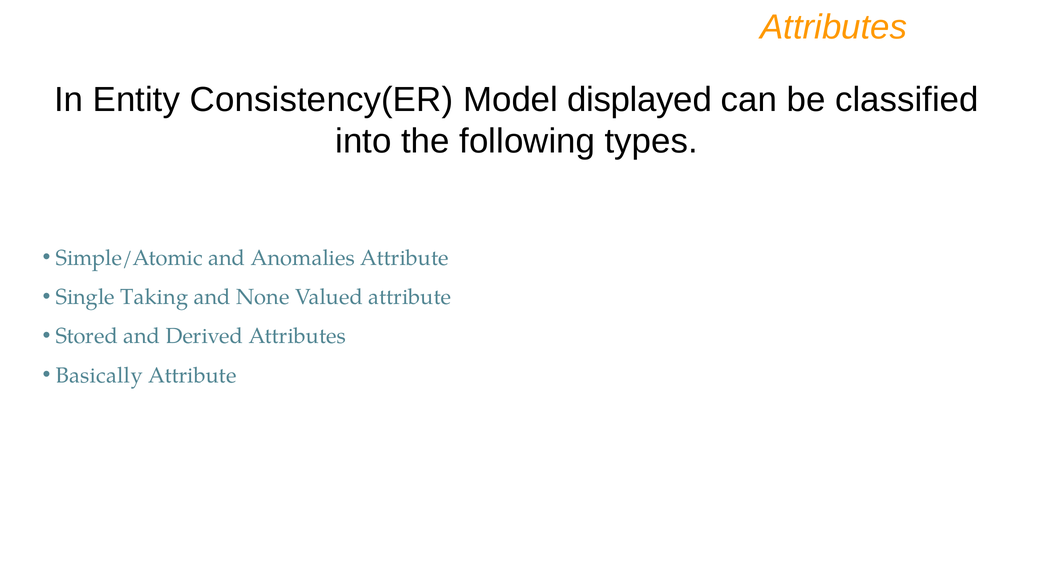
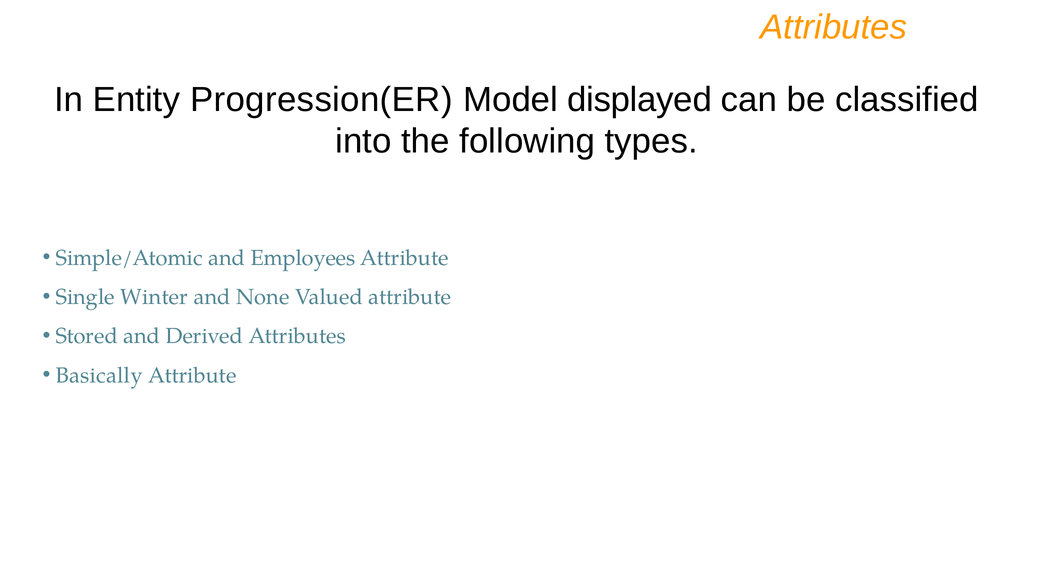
Consistency(ER: Consistency(ER -> Progression(ER (321, 100)
Anomalies: Anomalies -> Employees (303, 258)
Taking: Taking -> Winter (154, 297)
